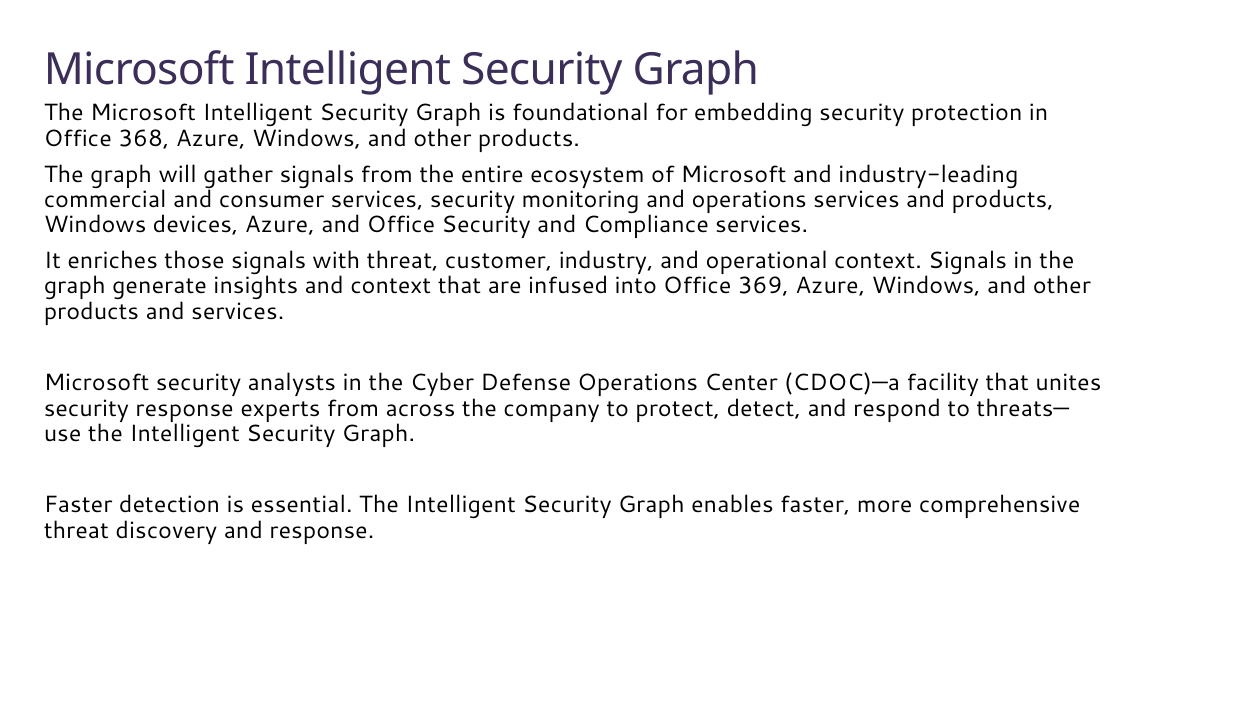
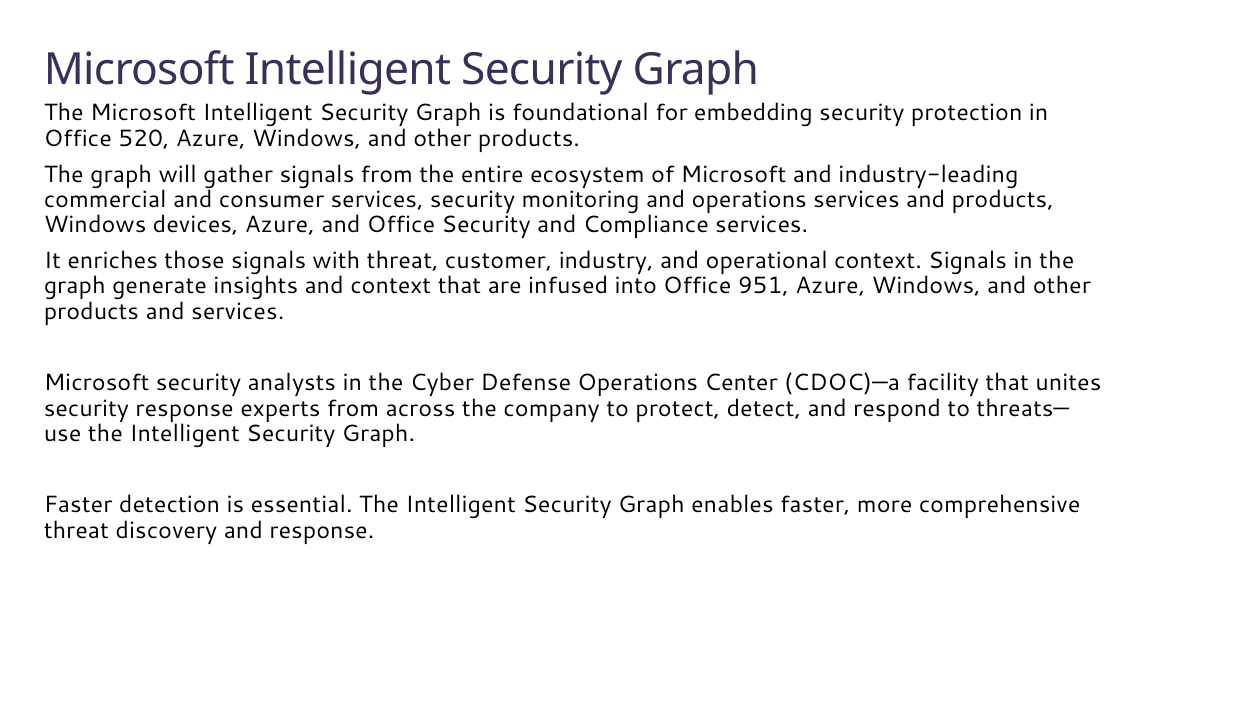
368: 368 -> 520 (144, 138)
369: 369 -> 951 (763, 286)
